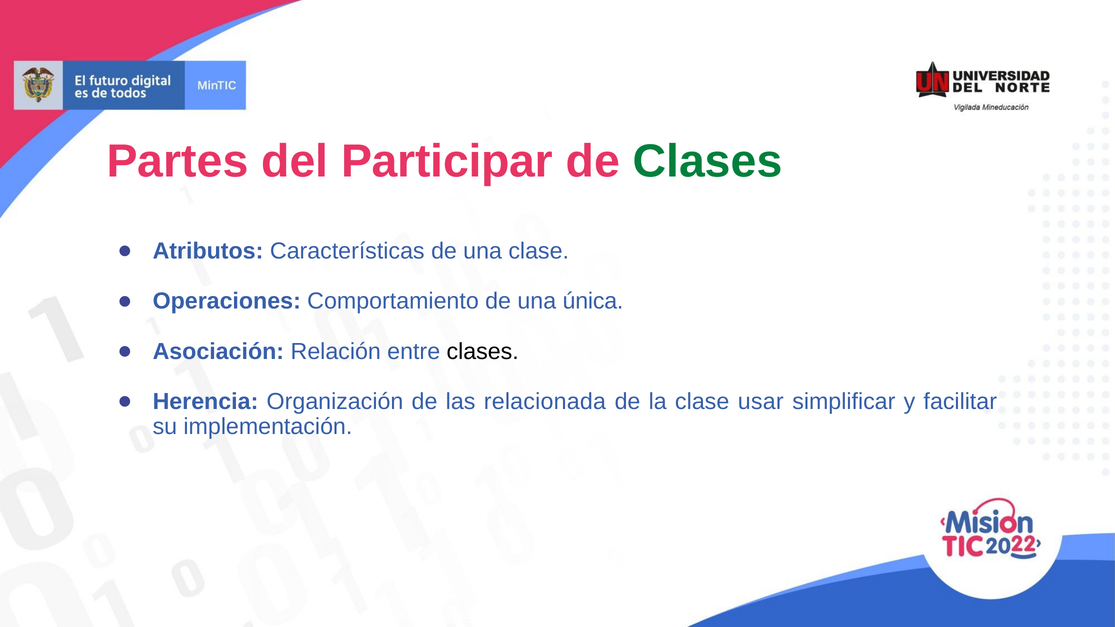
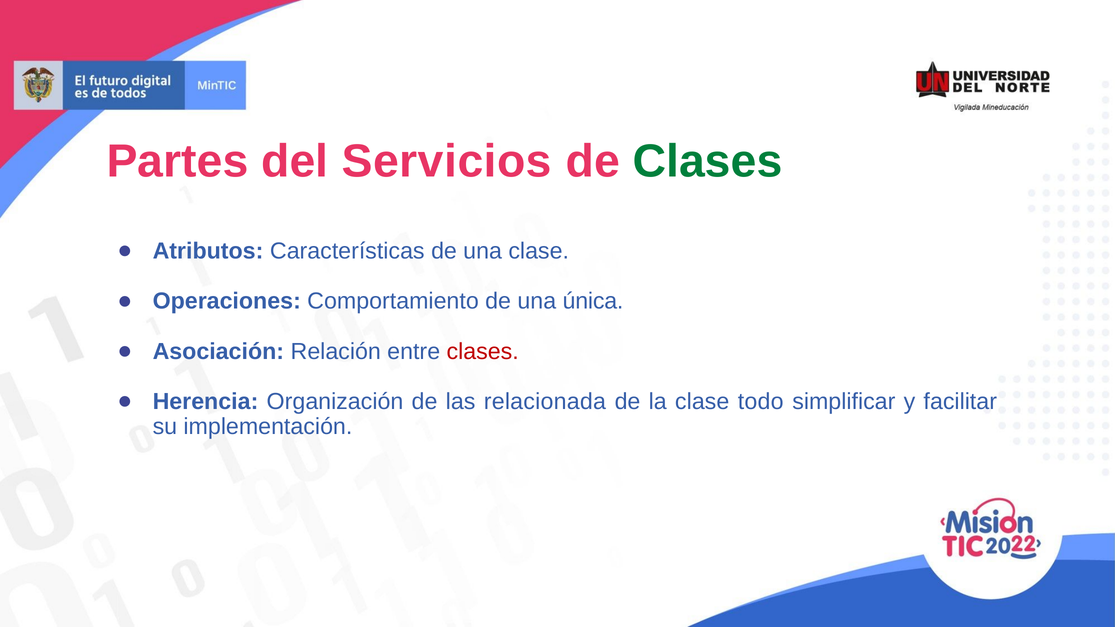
Participar: Participar -> Servicios (447, 162)
clases colour: black -> red (483, 352)
usar: usar -> todo (761, 402)
